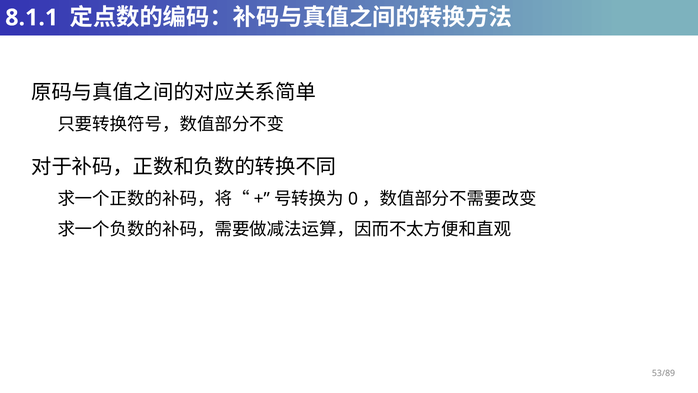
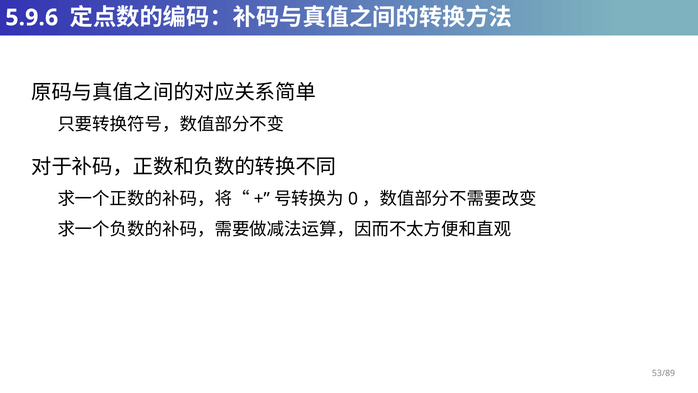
8.1.1: 8.1.1 -> 5.9.6 (32, 18)
